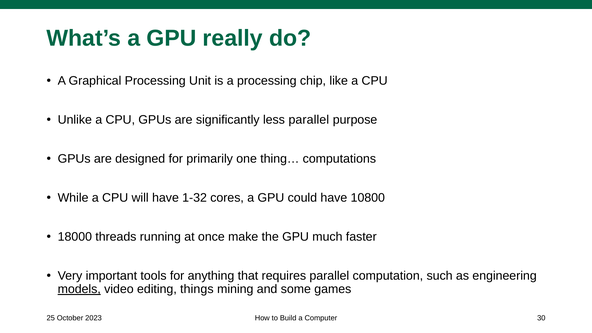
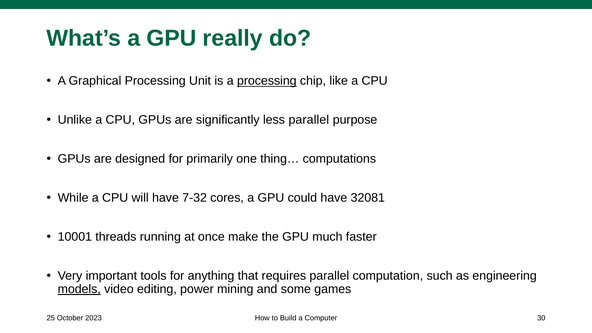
processing underline: none -> present (267, 81)
1-32: 1-32 -> 7-32 (195, 198)
10800: 10800 -> 32081 (368, 198)
18000: 18000 -> 10001 (75, 237)
things: things -> power (197, 289)
